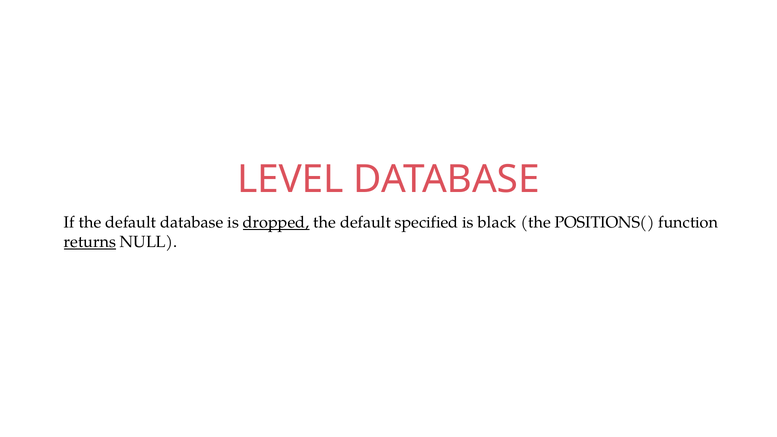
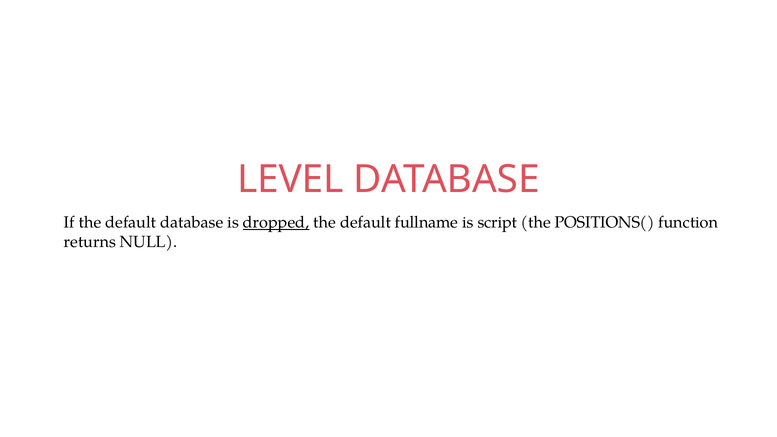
specified: specified -> fullname (427, 223)
black: black -> script (497, 223)
returns underline: present -> none (90, 242)
